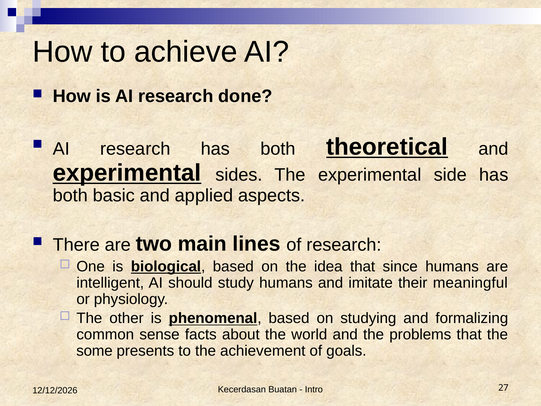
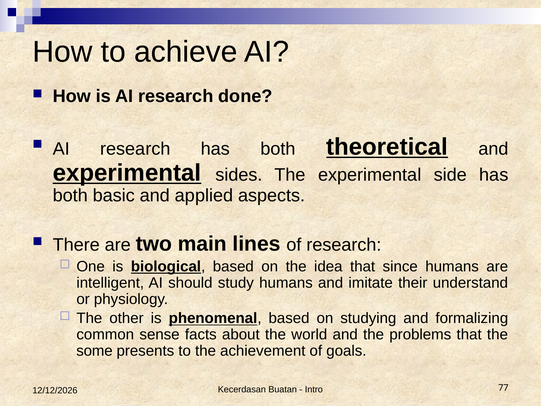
meaningful: meaningful -> understand (470, 283)
27: 27 -> 77 (503, 388)
